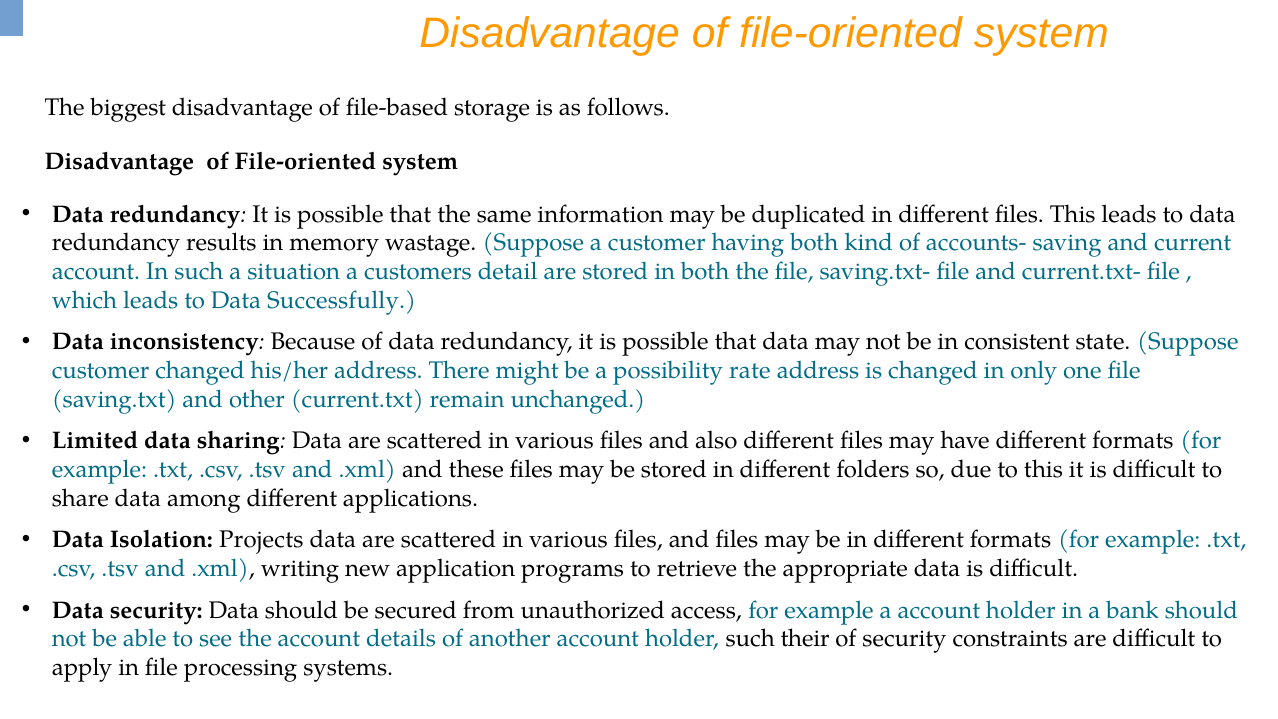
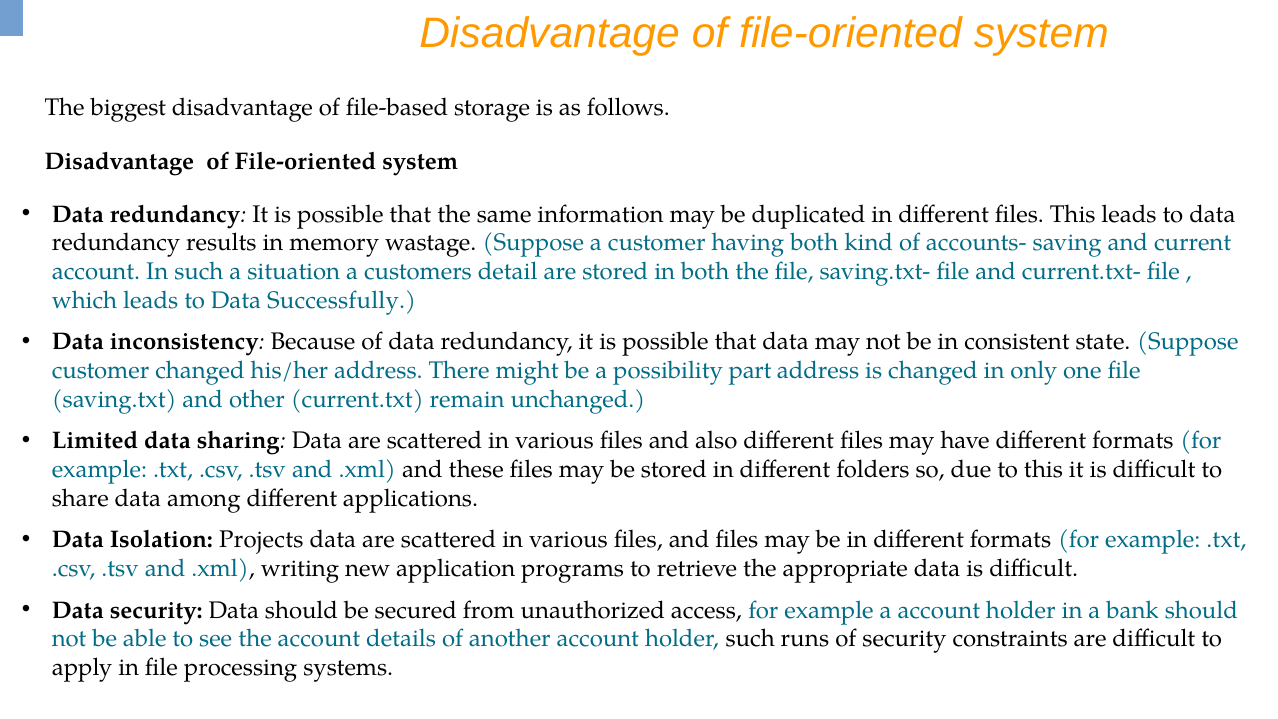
rate: rate -> part (750, 371)
their: their -> runs (805, 639)
